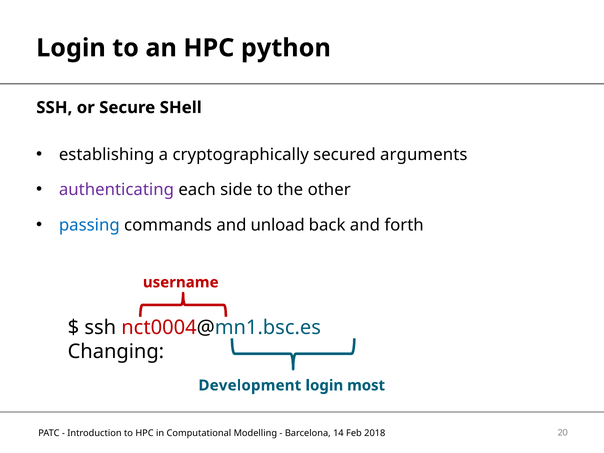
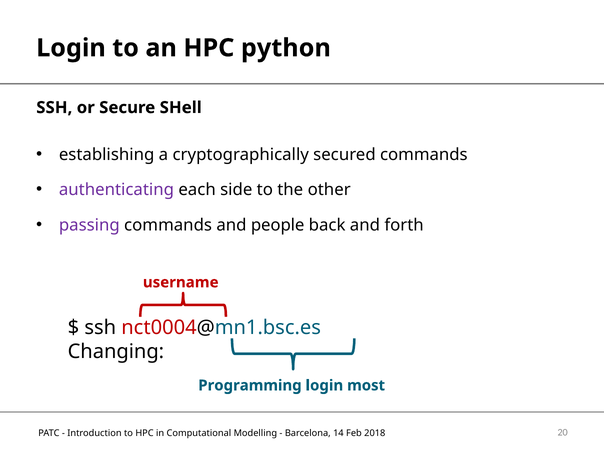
secured arguments: arguments -> commands (424, 155)
passing colour: blue -> purple (89, 225)
unload: unload -> people (278, 225)
Development: Development -> Programming (250, 385)
